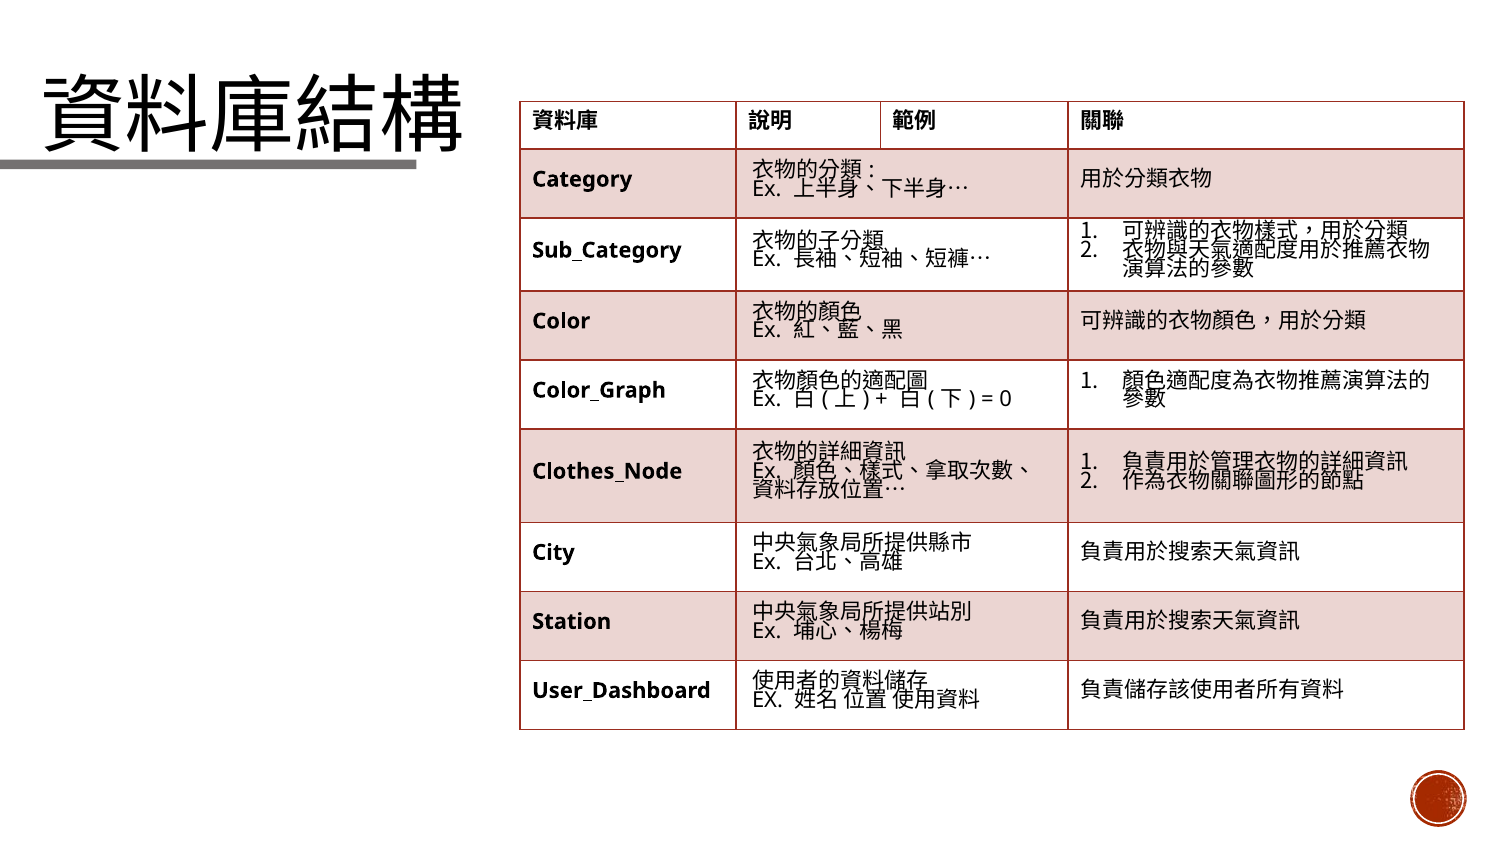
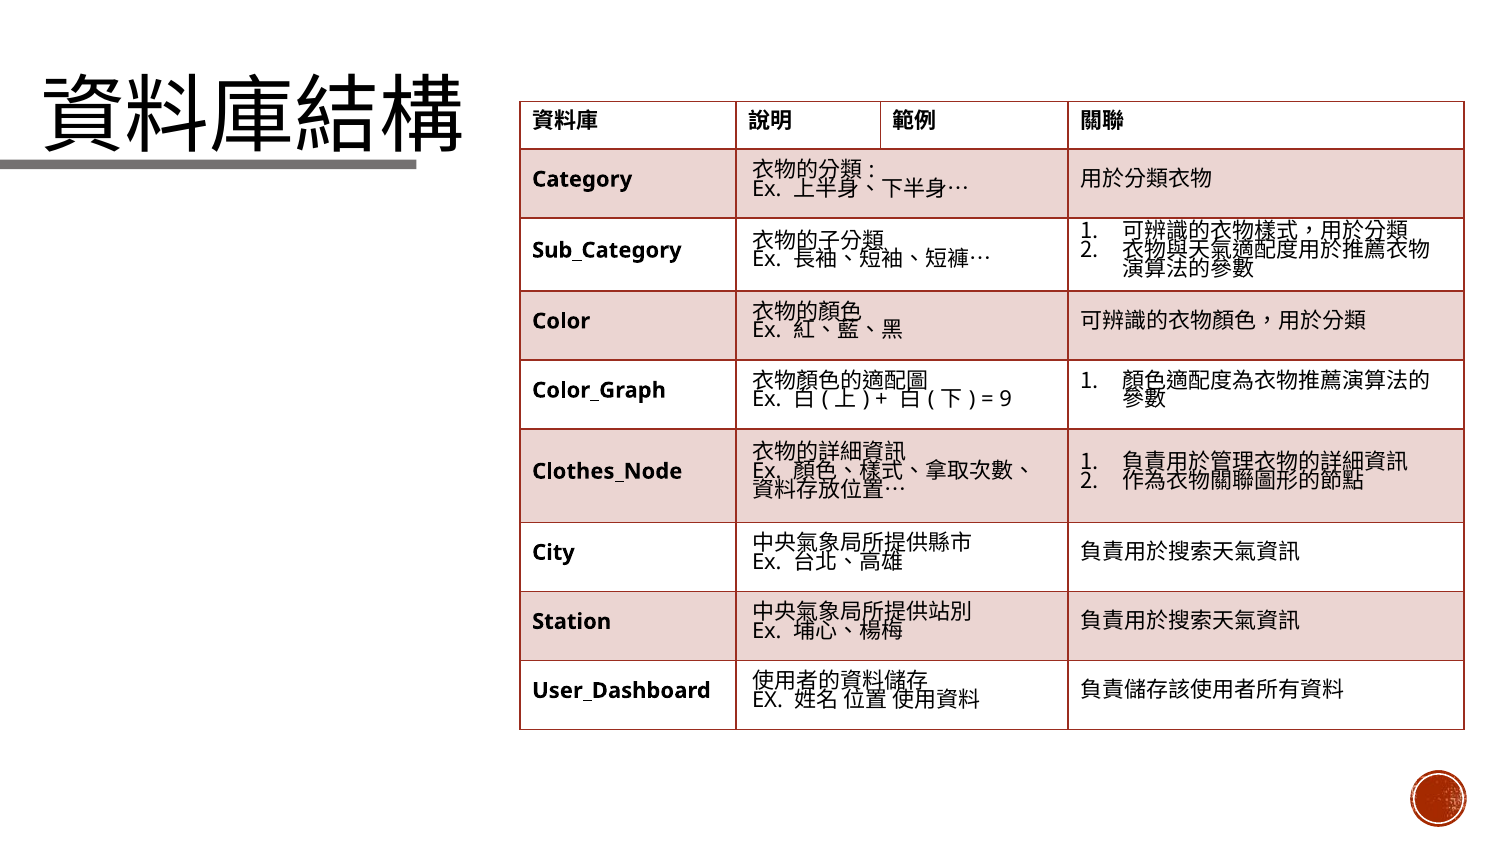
0: 0 -> 9 (1006, 400)
